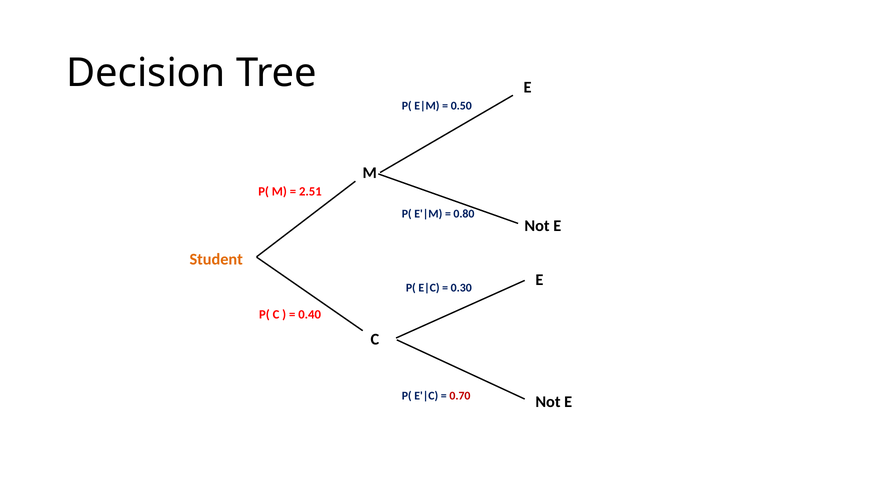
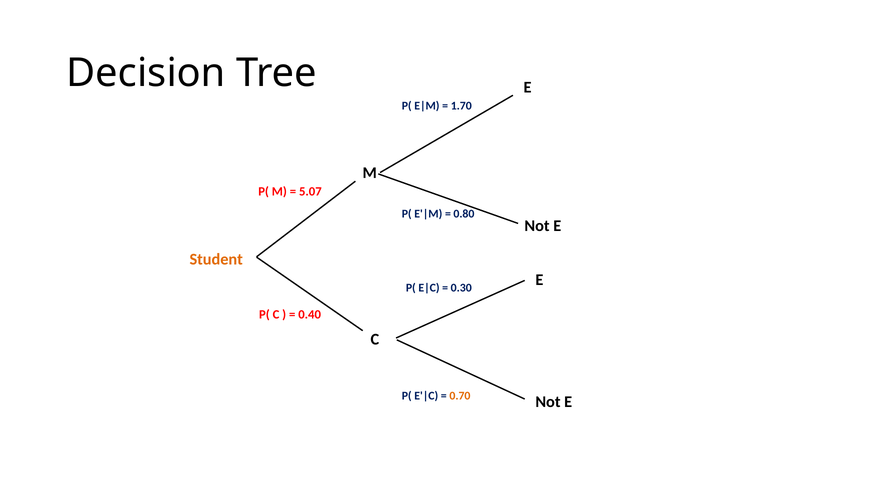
0.50: 0.50 -> 1.70 (461, 106)
2.51: 2.51 -> 5.07 (310, 191)
0.70 colour: red -> orange (460, 396)
